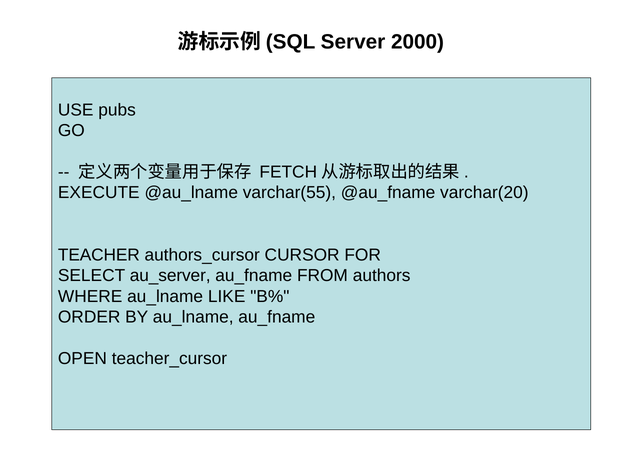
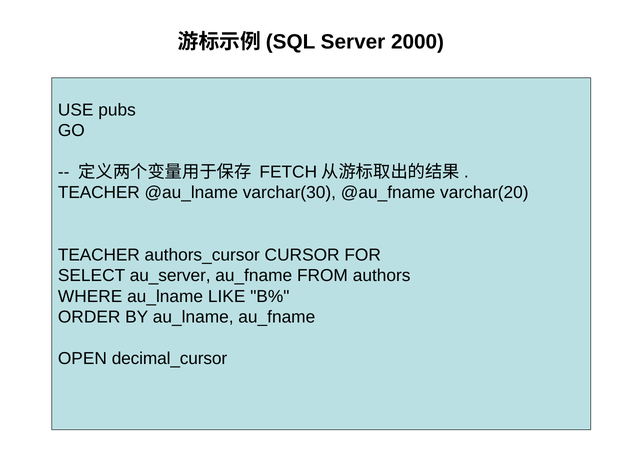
EXECUTE: EXECUTE -> TEACHER (99, 193)
varchar(55: varchar(55 -> varchar(30 (289, 193)
teacher_cursor: teacher_cursor -> decimal_cursor (169, 359)
